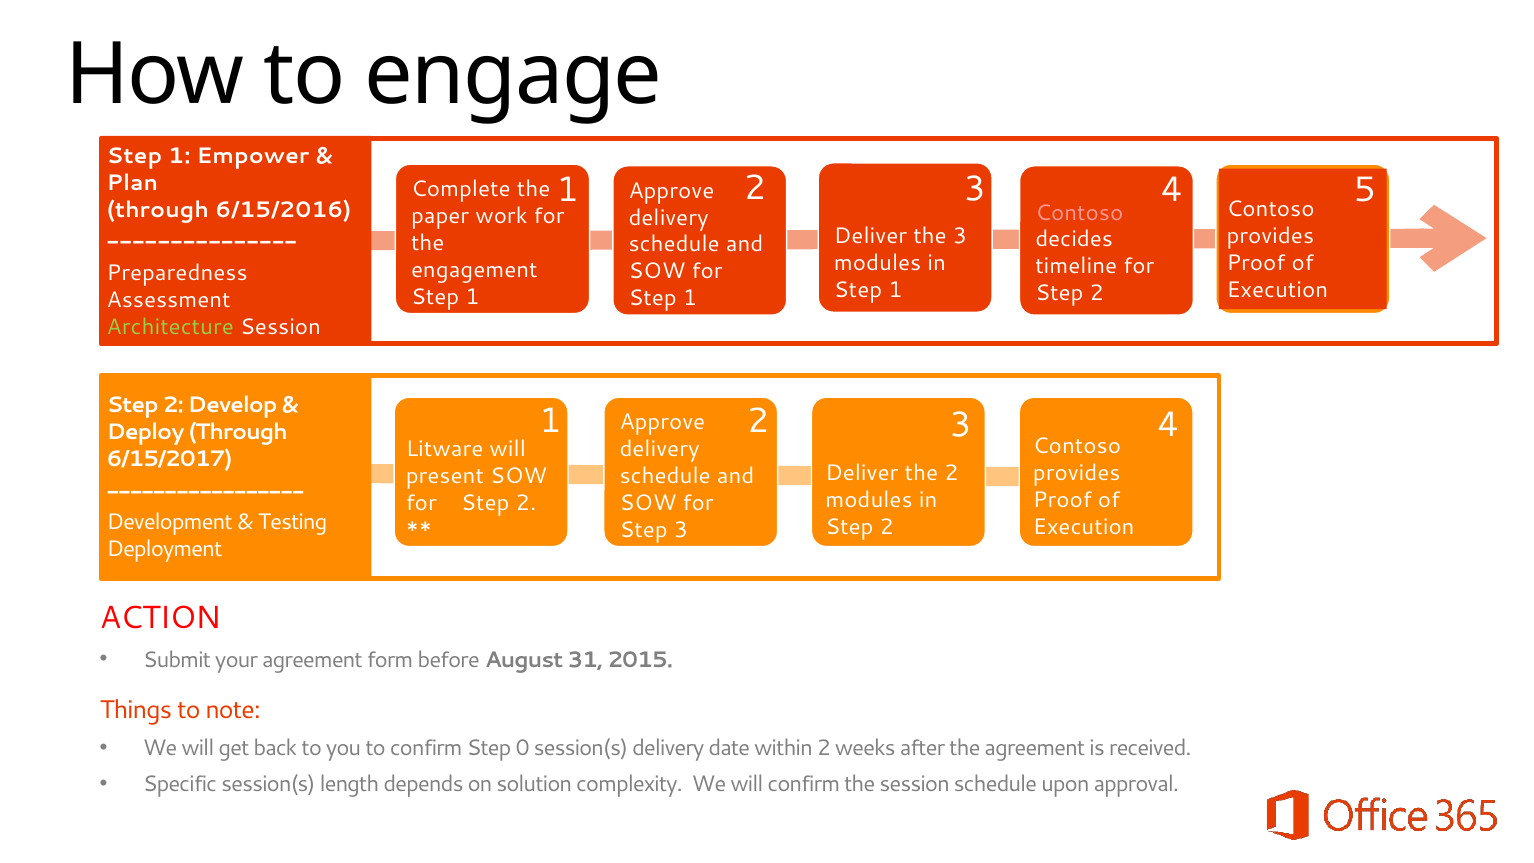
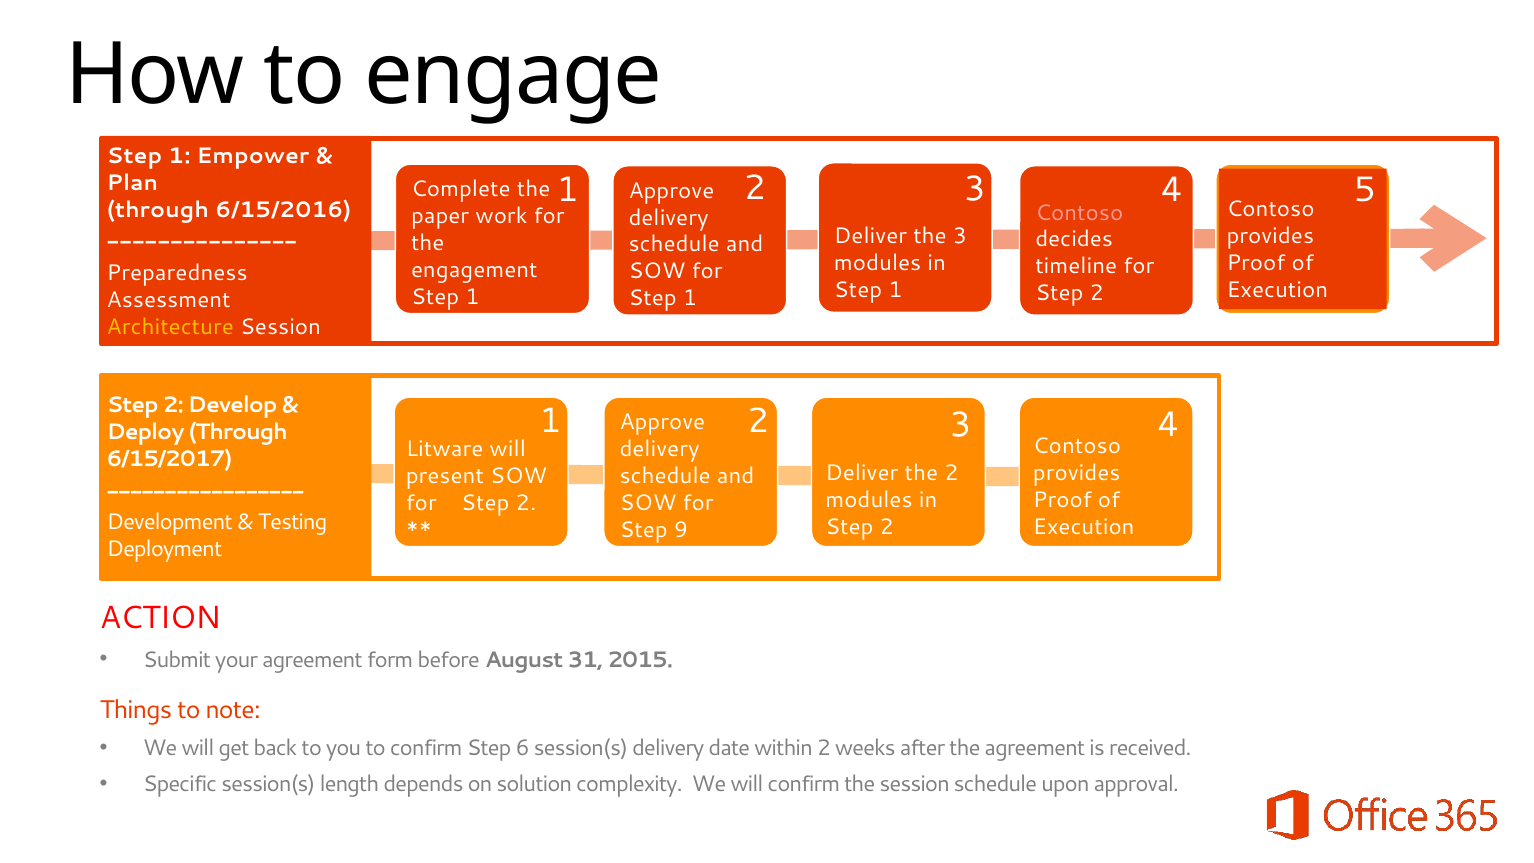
Architecture colour: light green -> yellow (170, 327)
Step 3: 3 -> 9 (681, 530)
0: 0 -> 6 (523, 748)
